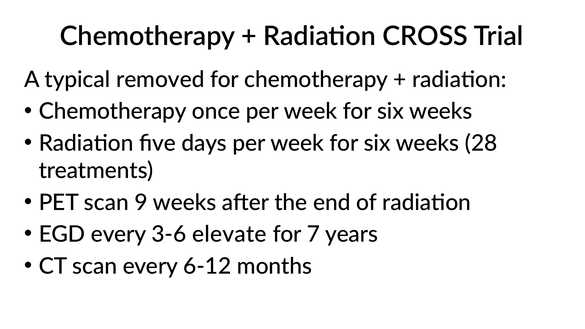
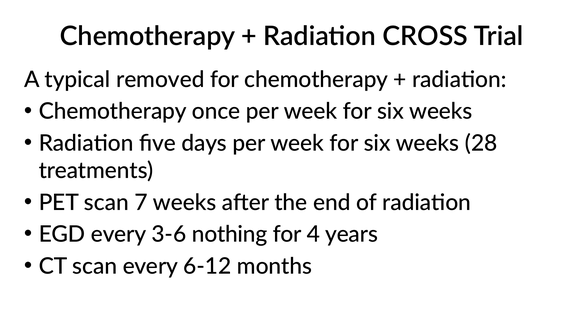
9: 9 -> 7 (141, 203)
elevate: elevate -> nothing (230, 234)
7: 7 -> 4 (313, 234)
